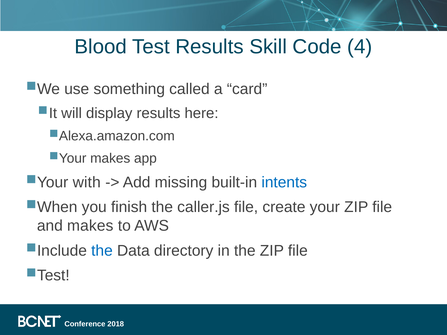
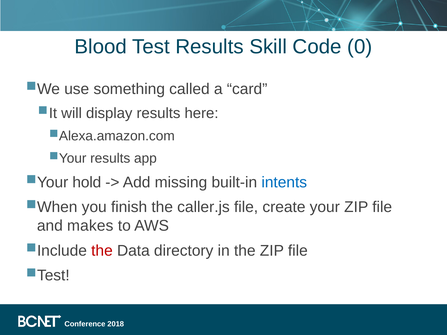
4: 4 -> 0 (360, 47)
makes: makes -> results (110, 158)
with: with -> hold (87, 182)
the colour: blue -> red (102, 251)
